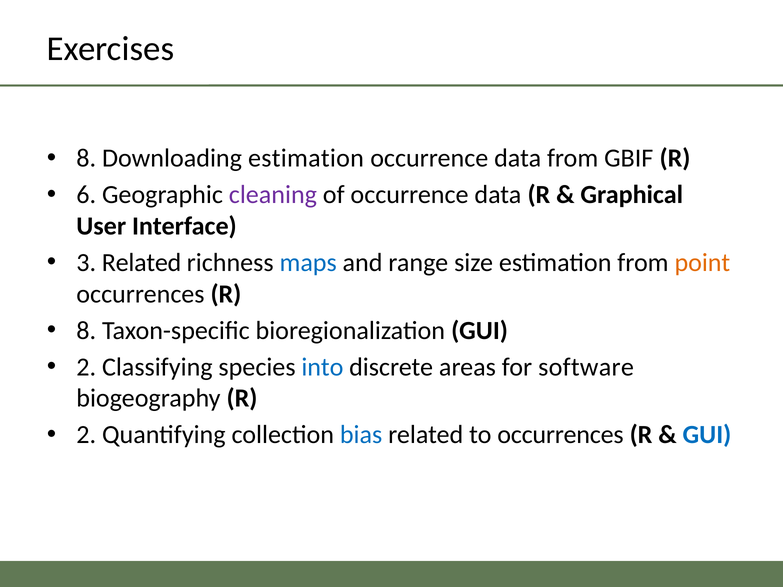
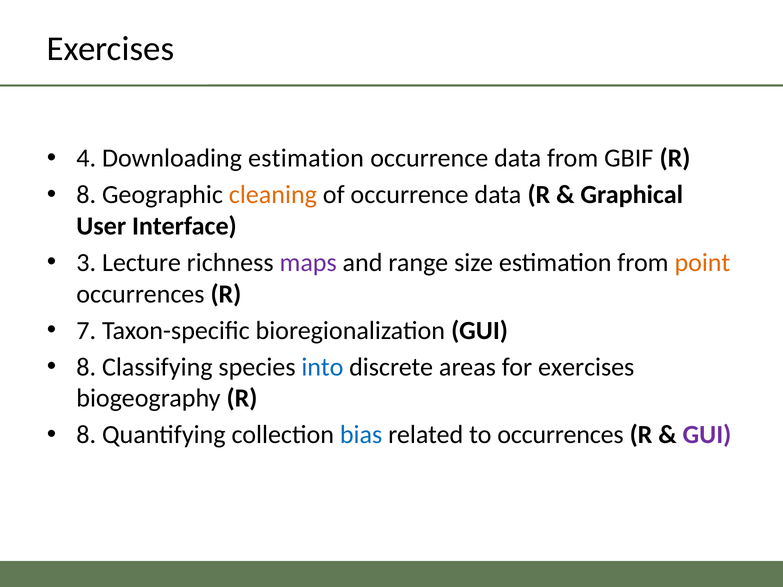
8: 8 -> 4 (86, 158)
6: 6 -> 8 (86, 195)
cleaning colour: purple -> orange (273, 195)
3 Related: Related -> Lecture (141, 263)
maps colour: blue -> purple (308, 263)
8: 8 -> 7 (86, 331)
2: 2 -> 8 (86, 367)
for software: software -> exercises (586, 367)
2: 2 -> 8 (86, 435)
GUI colour: blue -> purple (707, 435)
